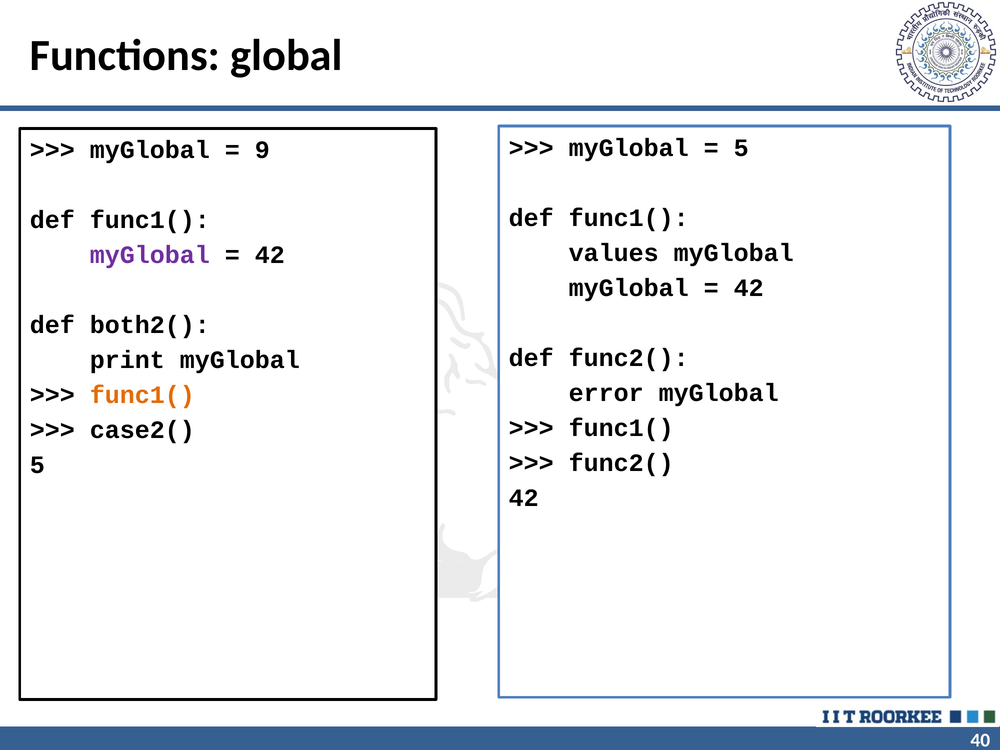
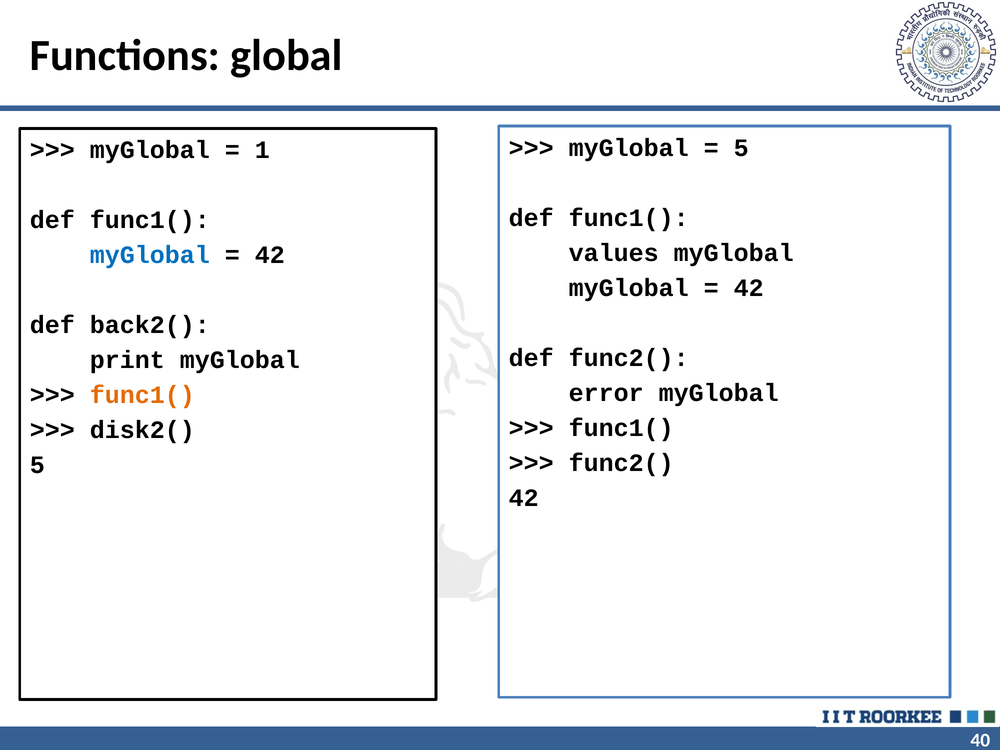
9: 9 -> 1 (262, 150)
myGlobal colour: purple -> blue (150, 255)
both2(: both2( -> back2( (150, 325)
case2(: case2( -> disk2( (142, 430)
